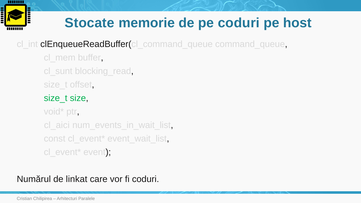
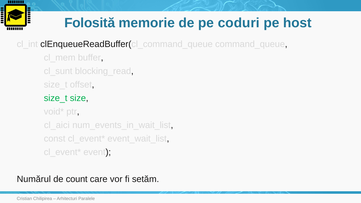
Stocate: Stocate -> Folosită (90, 23)
linkat: linkat -> count (77, 179)
fi coduri: coduri -> setăm (146, 179)
